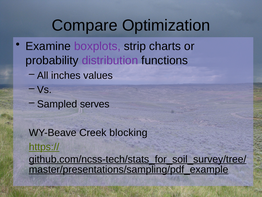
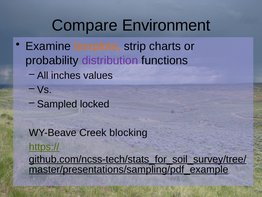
Optimization: Optimization -> Environment (166, 25)
boxplots colour: purple -> orange (97, 46)
serves: serves -> locked (95, 104)
